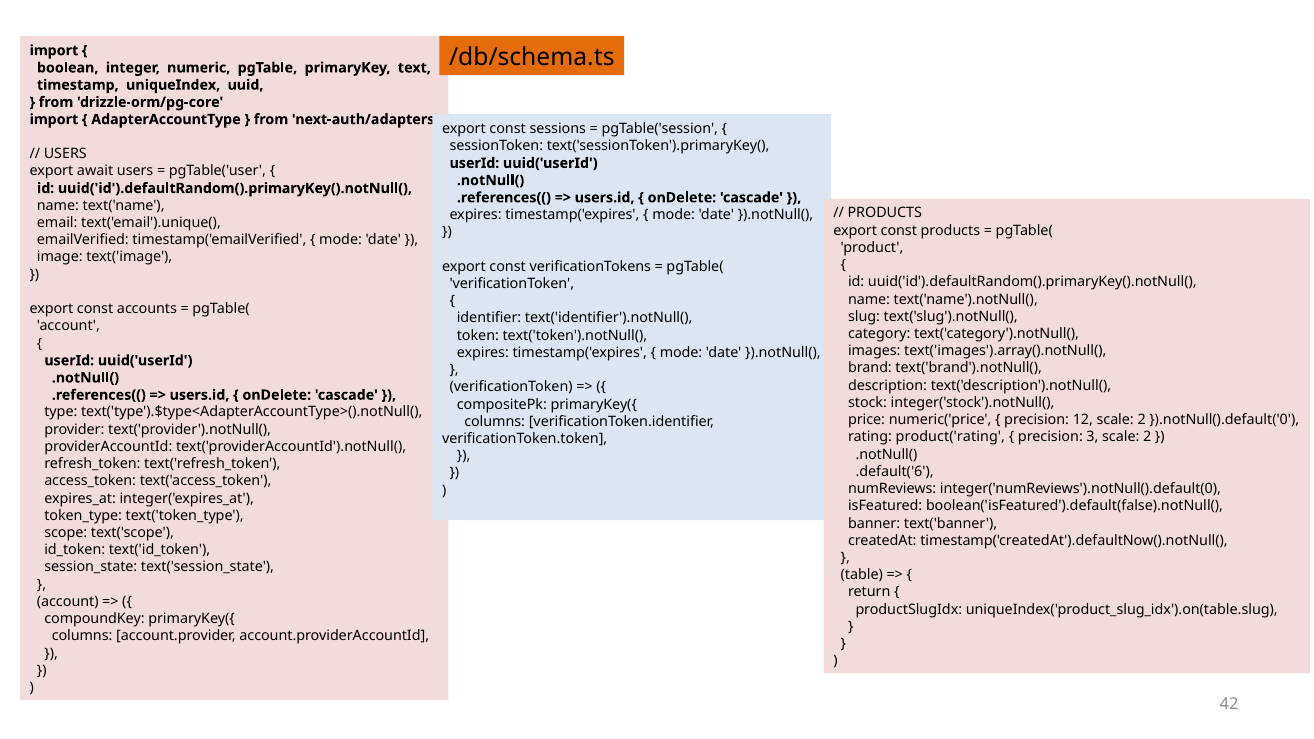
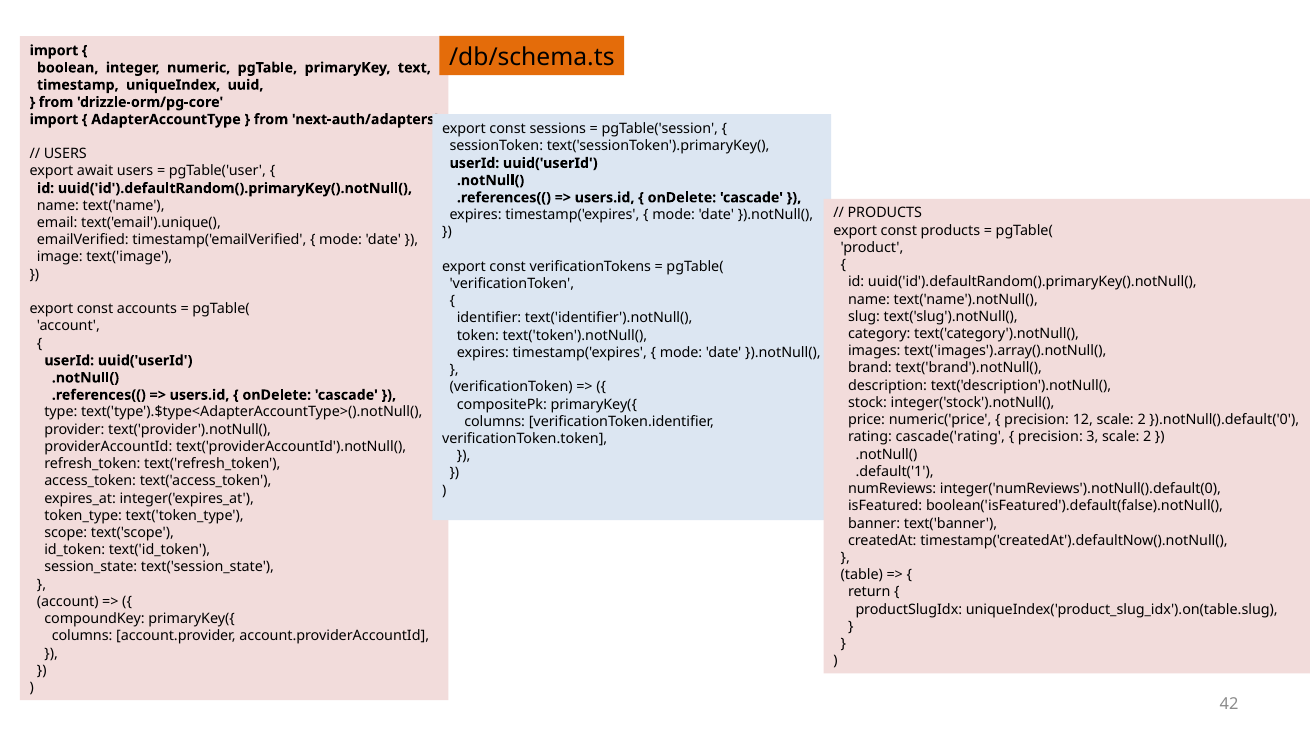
product('rating: product('rating -> cascade('rating (950, 437)
.default('6: .default('6 -> .default('1 (895, 472)
